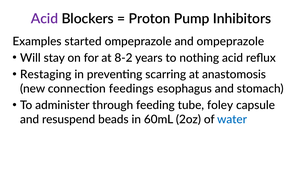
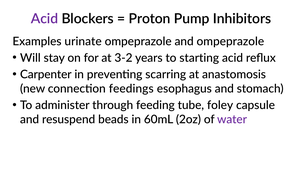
started: started -> urinate (83, 41)
8-2: 8-2 -> 3-2 (123, 58)
nothing: nothing -> starting (199, 58)
Restaging: Restaging -> Carpenter (46, 74)
water colour: blue -> purple (232, 119)
